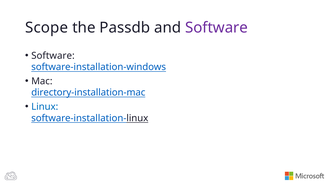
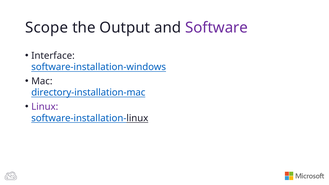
Passdb: Passdb -> Output (125, 28)
Software: Software -> Interface (53, 56)
Linux colour: blue -> purple (45, 107)
